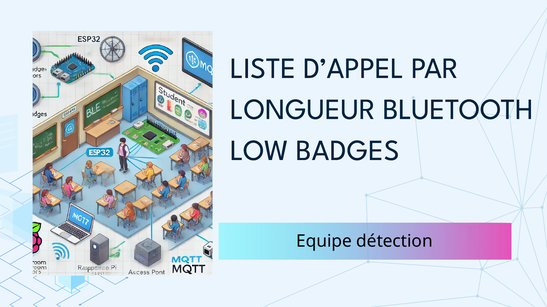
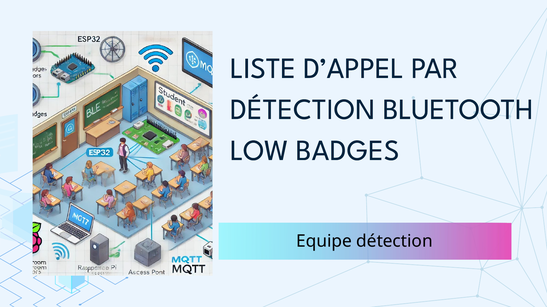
LONGUEUR: LONGUEUR -> DÉTECTION (303, 110)
